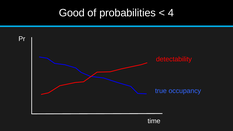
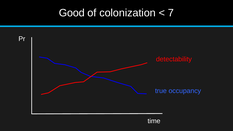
probabilities: probabilities -> colonization (128, 13)
4: 4 -> 7 (171, 13)
